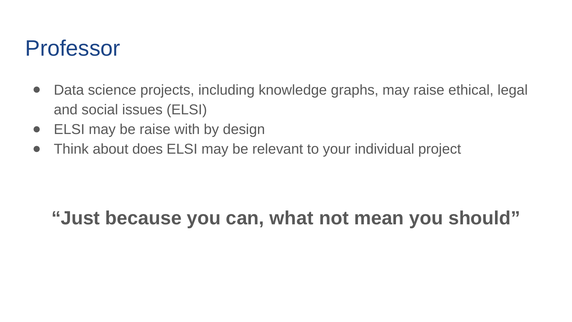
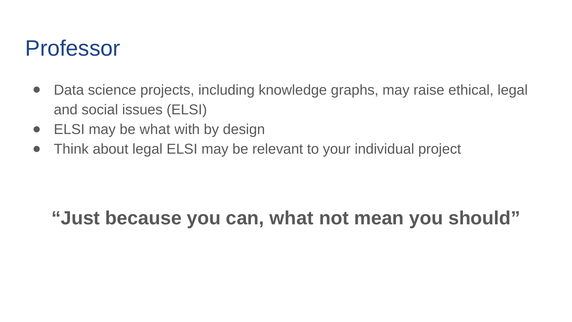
be raise: raise -> what (155, 129)
about does: does -> legal (147, 149)
